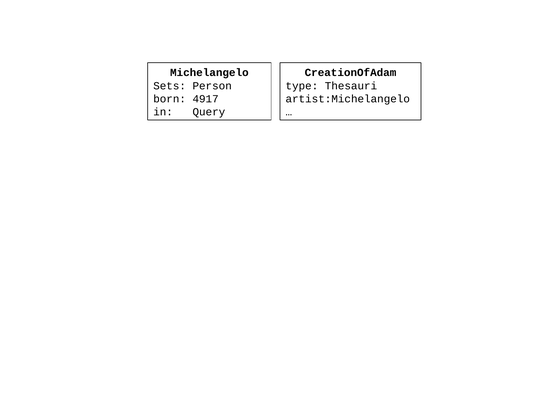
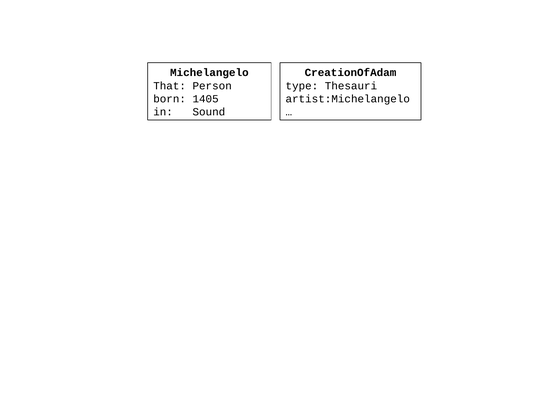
Sets: Sets -> That (170, 86)
4917: 4917 -> 1405 (206, 99)
Query: Query -> Sound (209, 112)
